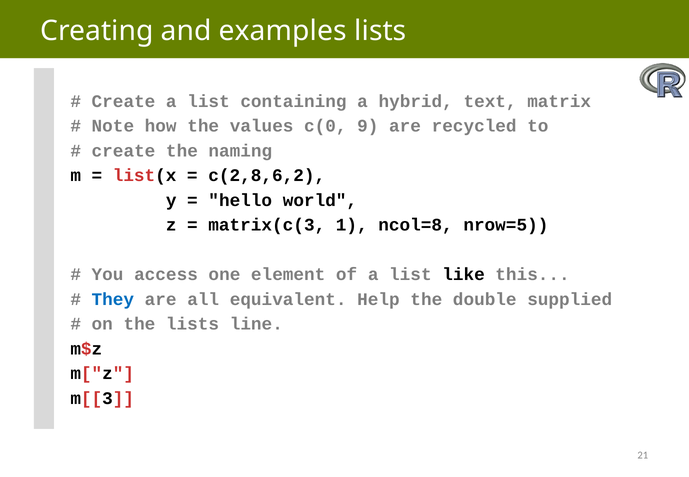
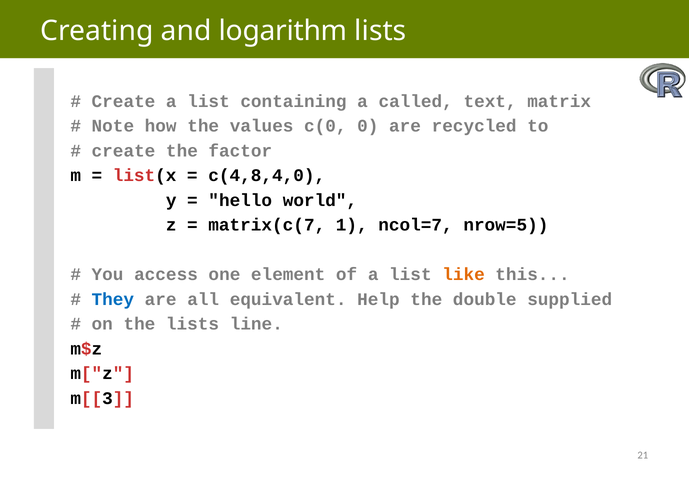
examples: examples -> logarithm (283, 31)
hybrid: hybrid -> called (416, 101)
9: 9 -> 0 (368, 126)
naming: naming -> factor (240, 151)
c(2,8,6,2: c(2,8,6,2 -> c(4,8,4,0 (267, 176)
matrix(c(3: matrix(c(3 -> matrix(c(7 (267, 225)
ncol=8: ncol=8 -> ncol=7 (416, 225)
like colour: black -> orange (463, 274)
